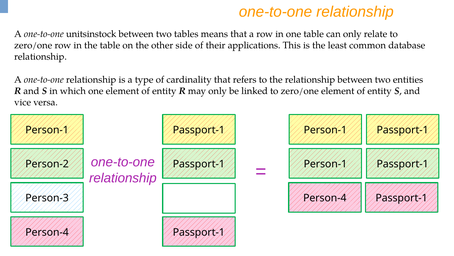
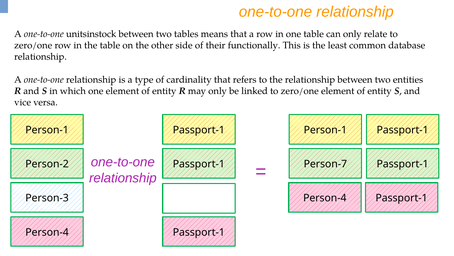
applications: applications -> functionally (254, 45)
Person-2 Passport-1 Person-1: Person-1 -> Person-7 (325, 164)
